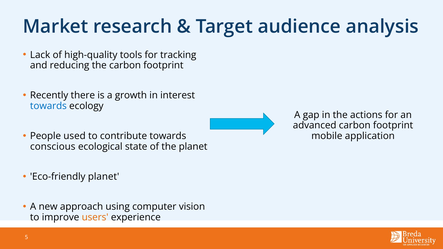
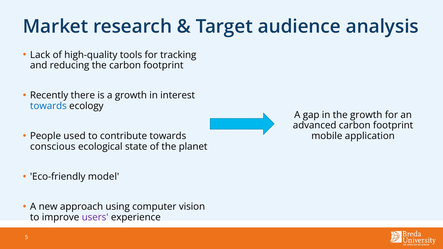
the actions: actions -> growth (366, 115)
Eco-friendly planet: planet -> model (104, 177)
users colour: orange -> purple (95, 217)
